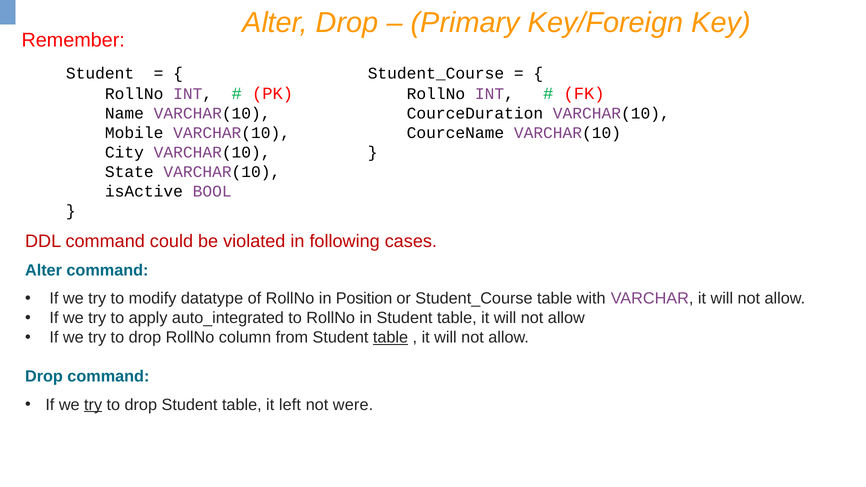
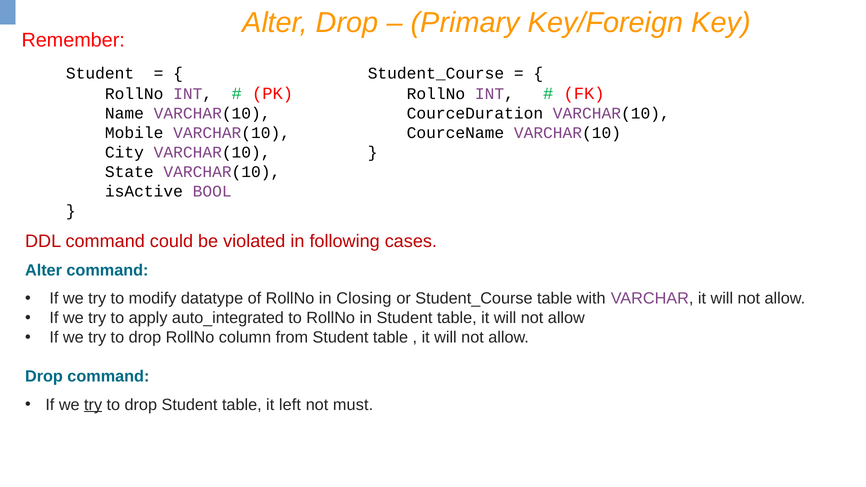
Position: Position -> Closing (364, 299)
table underline: present -> none (391, 338)
were: were -> must (353, 405)
